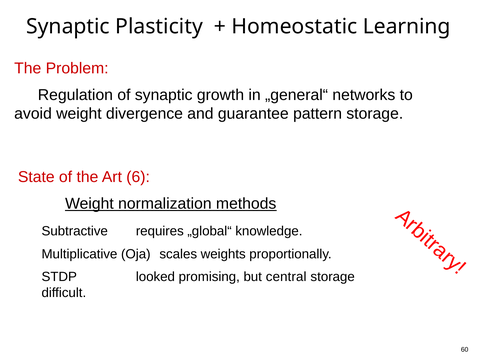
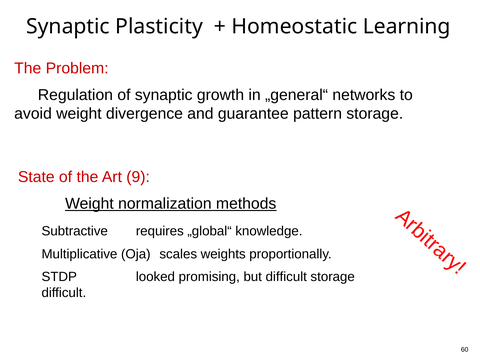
6: 6 -> 9 (138, 177)
but central: central -> difficult (286, 277)
